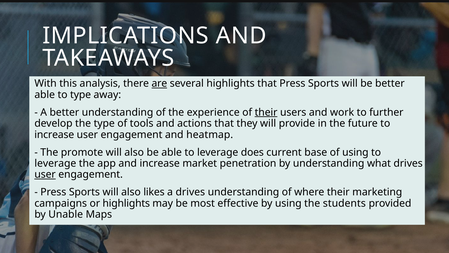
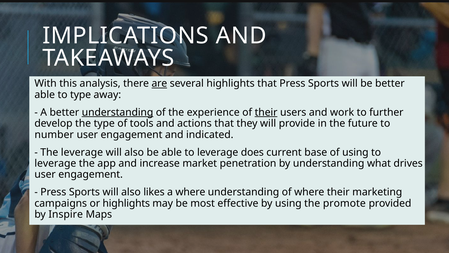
understanding underline: none -> present (118, 112)
increase: increase -> number (54, 134)
heatmap: heatmap -> indicated (210, 134)
The promote: promote -> leverage (82, 152)
user underline: present -> none (45, 174)
a drives: drives -> where (190, 192)
students: students -> promote (344, 203)
Unable: Unable -> Inspire (66, 214)
